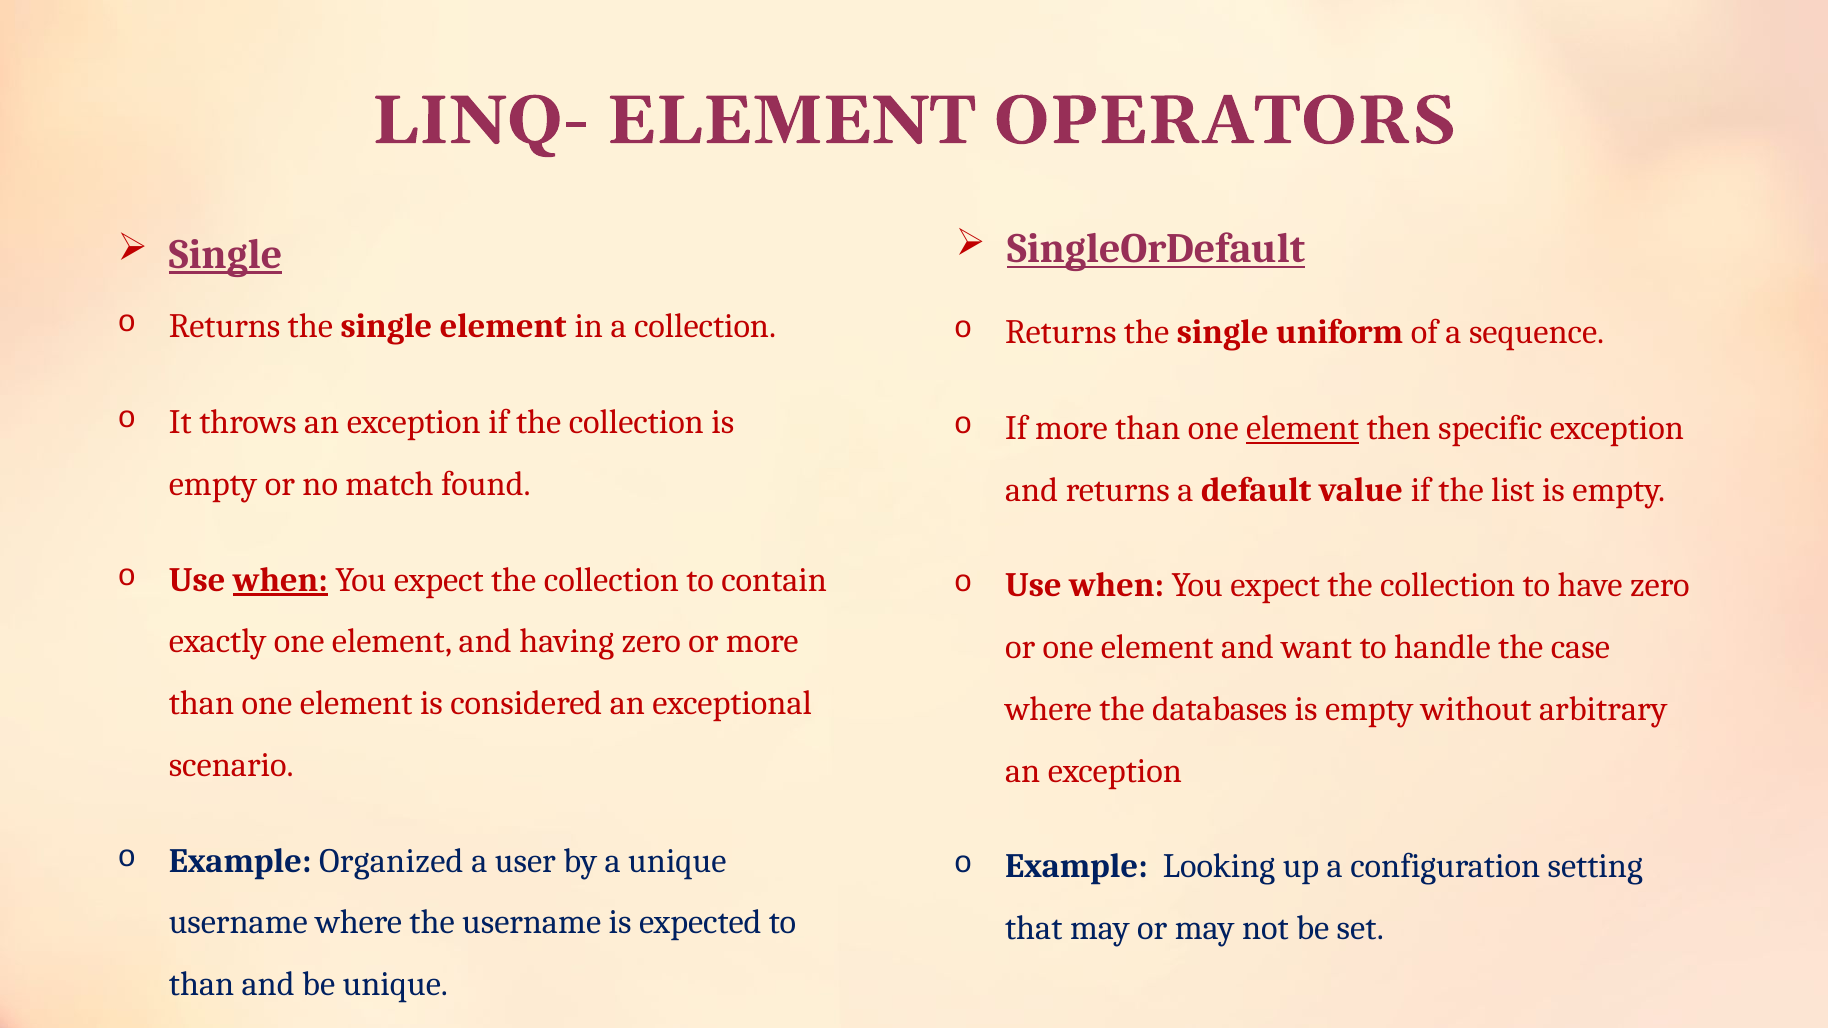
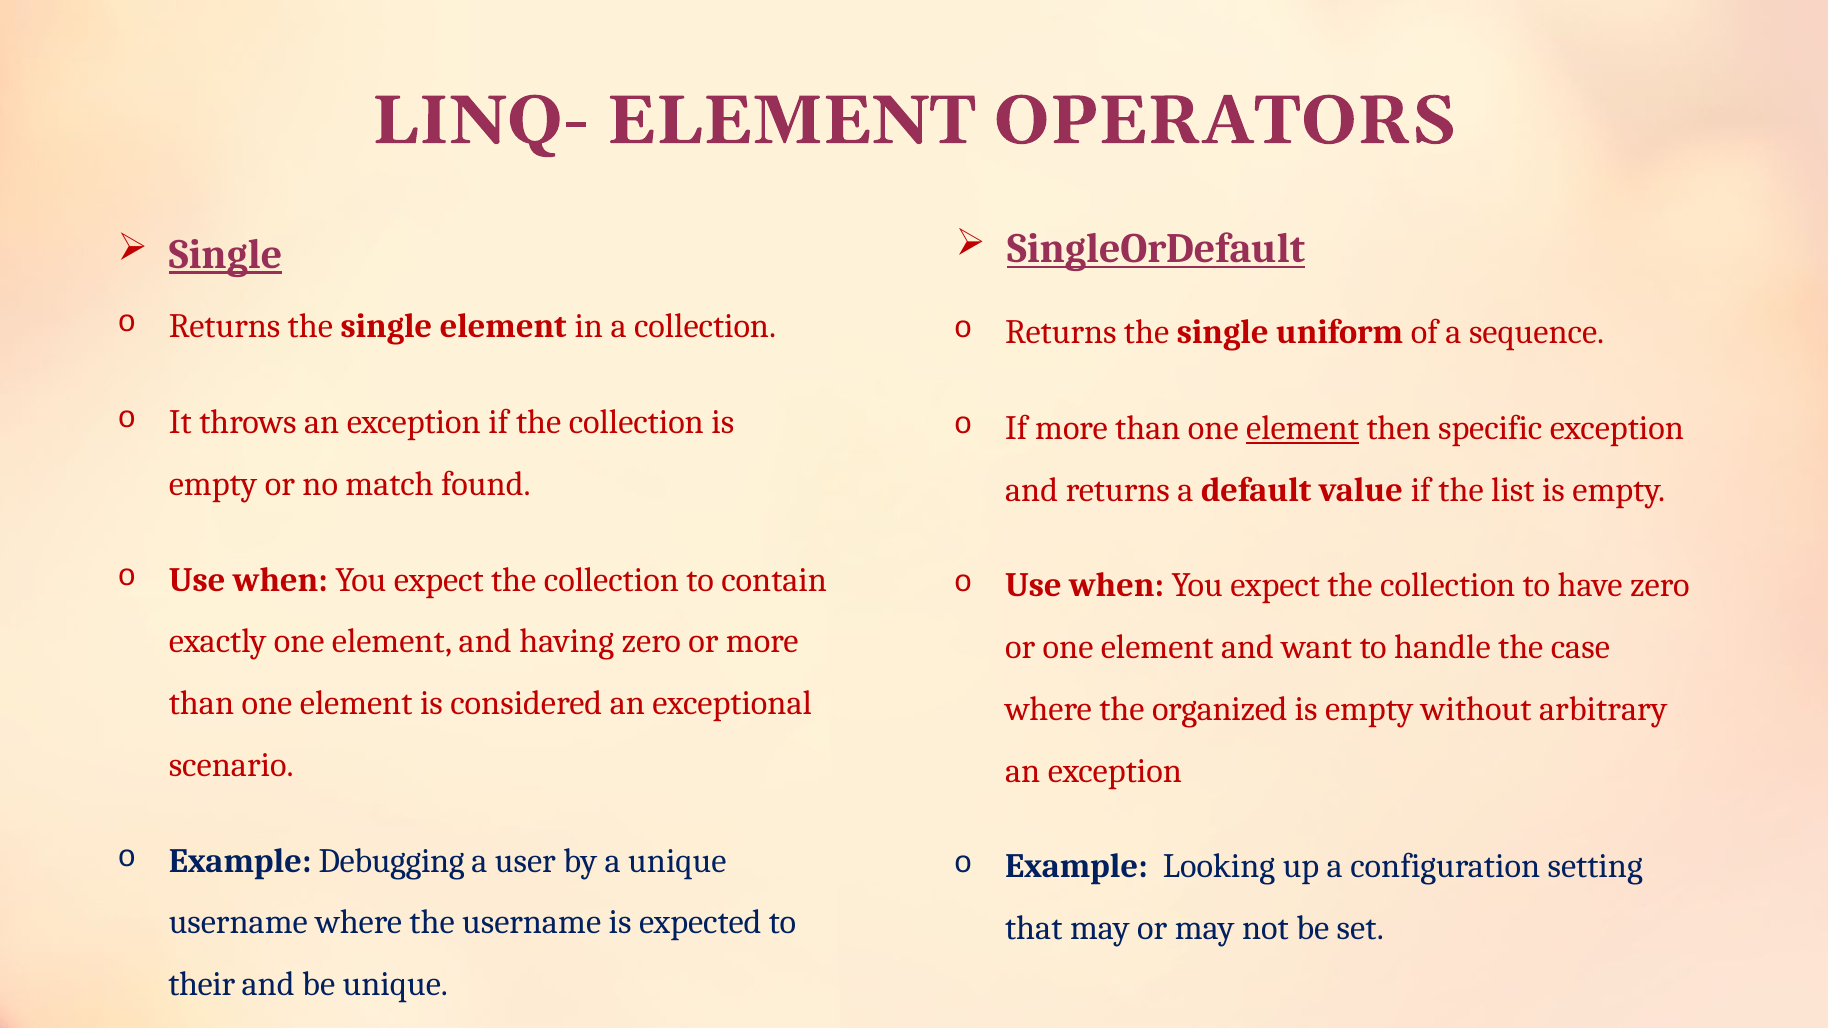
when underline: present -> none (280, 580)
databases: databases -> organized (1220, 709)
Organized: Organized -> Debugging (392, 861)
than: than -> their (202, 984)
